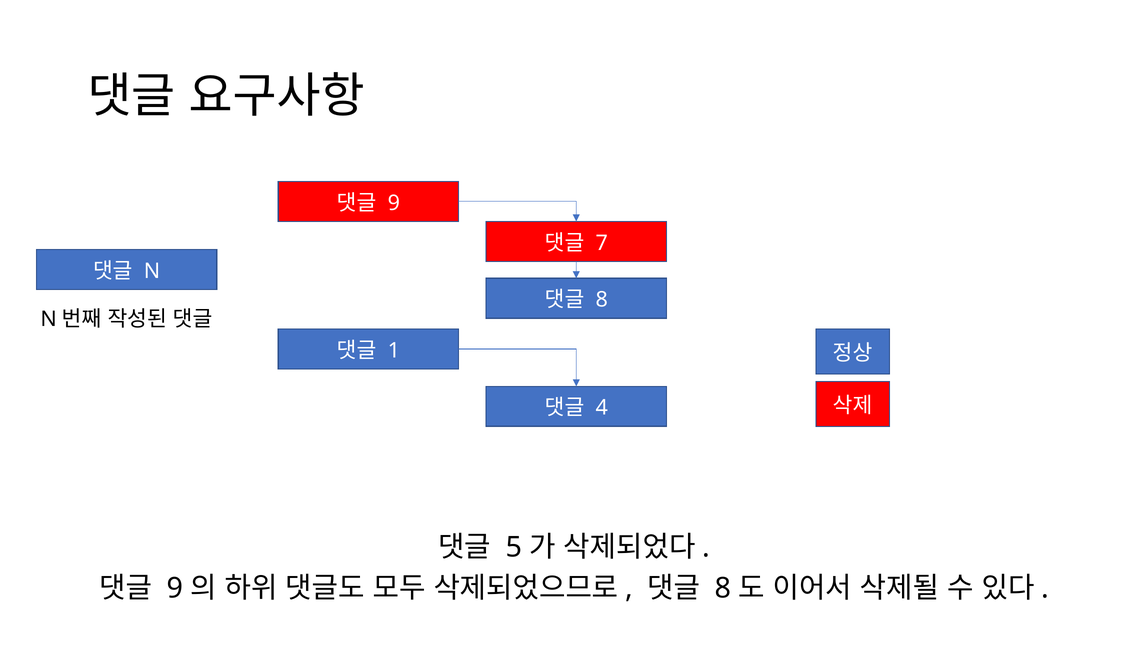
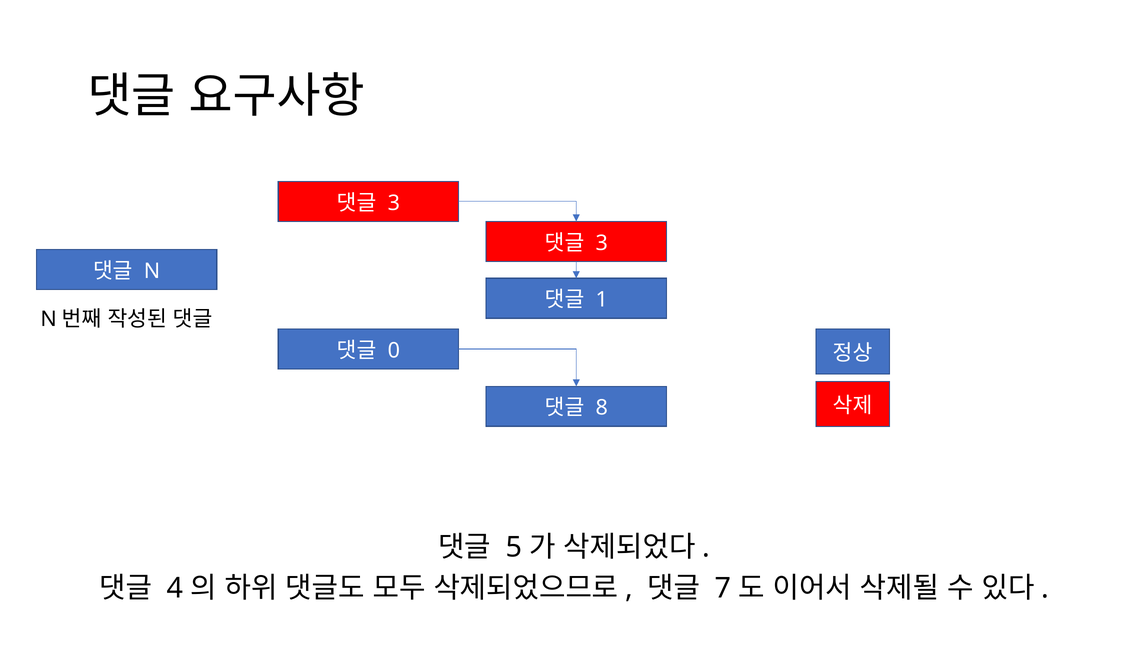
9: 9 -> 3 (394, 203)
7: 7 -> 3 (602, 243)
8: 8 -> 1 (602, 300)
1: 1 -> 0 (394, 350)
4: 4 -> 8 (602, 408)
9: 9 -> 4 (175, 588)
8: 8 -> 7 (723, 588)
